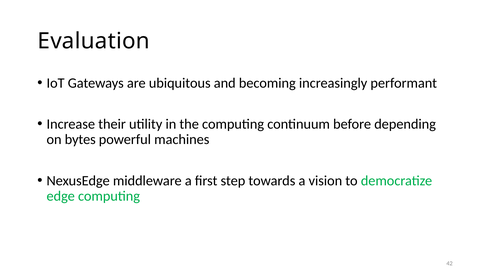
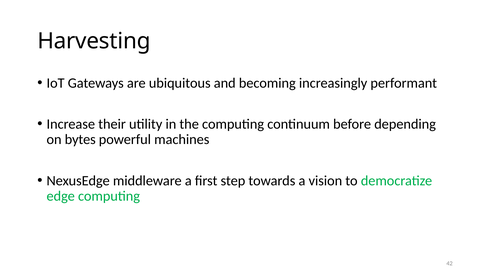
Evaluation: Evaluation -> Harvesting (94, 41)
